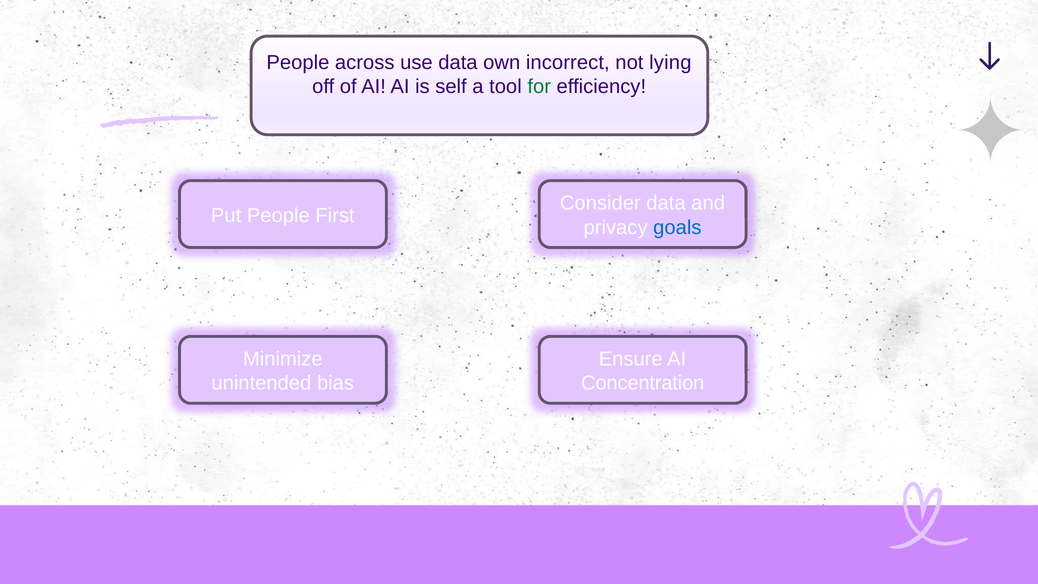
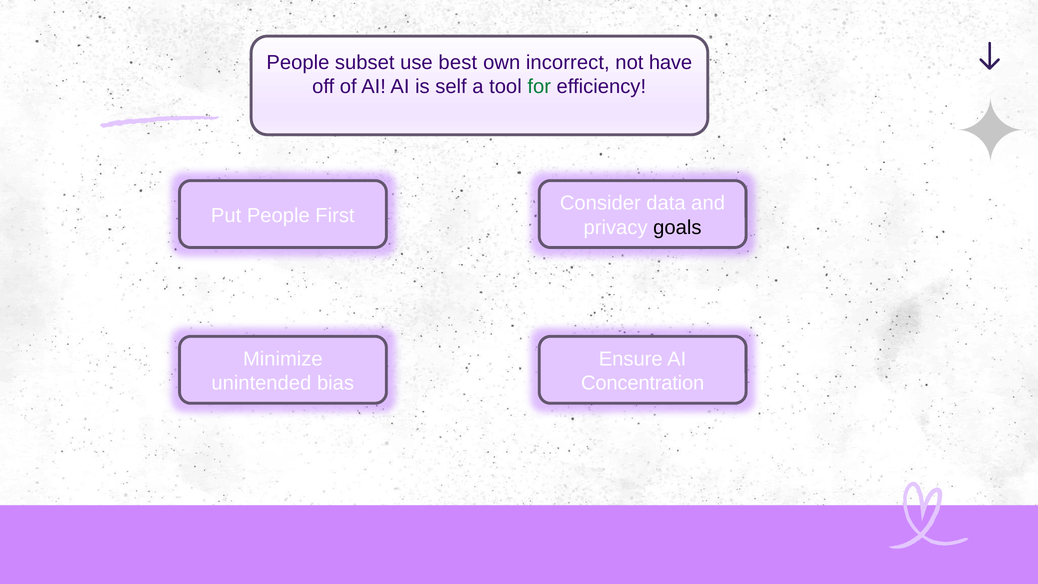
across: across -> subset (365, 63)
use data: data -> best (458, 63)
lying: lying -> have (671, 63)
goals colour: blue -> black (677, 228)
